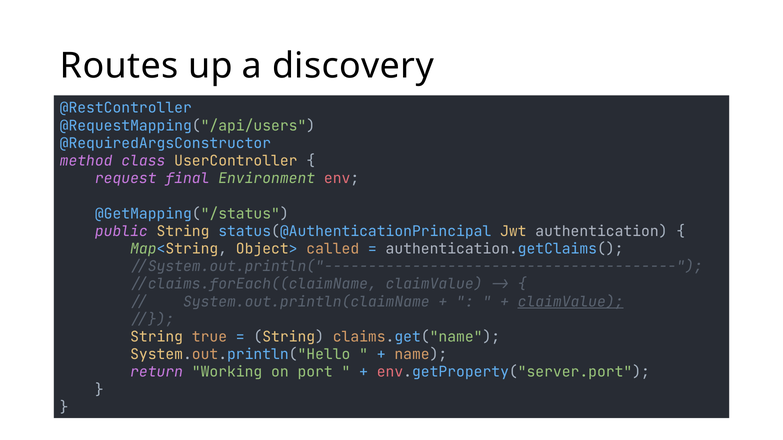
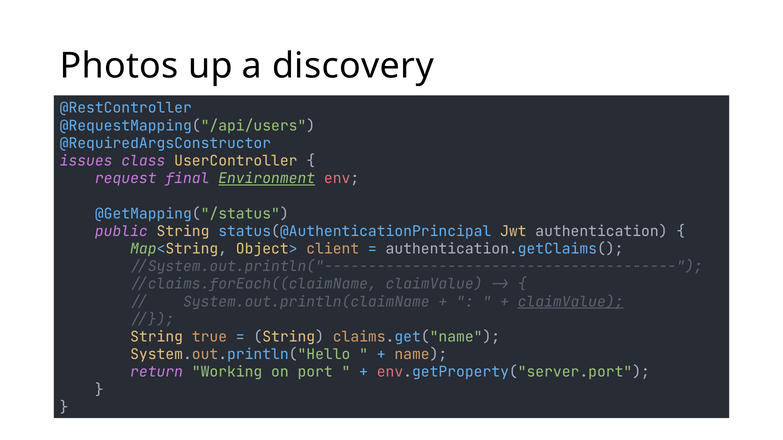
Routes: Routes -> Photos (119, 66)
method: method -> issues (86, 161)
Environment underline: none -> present (267, 179)
called: called -> client (333, 249)
